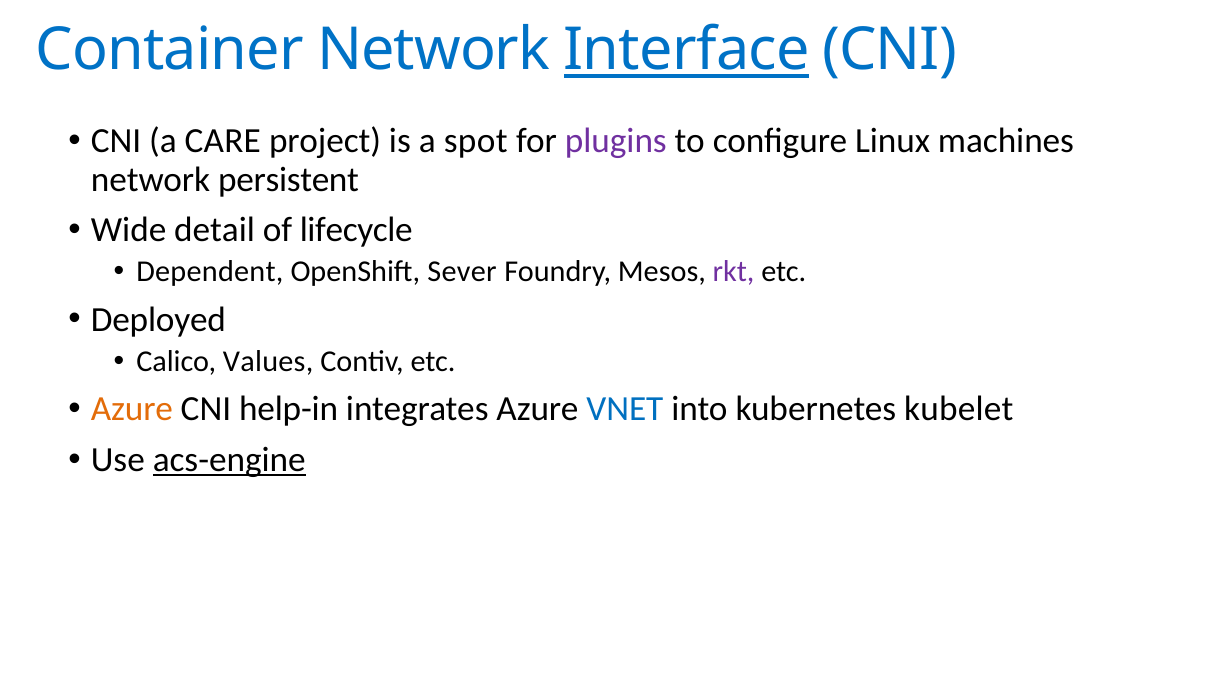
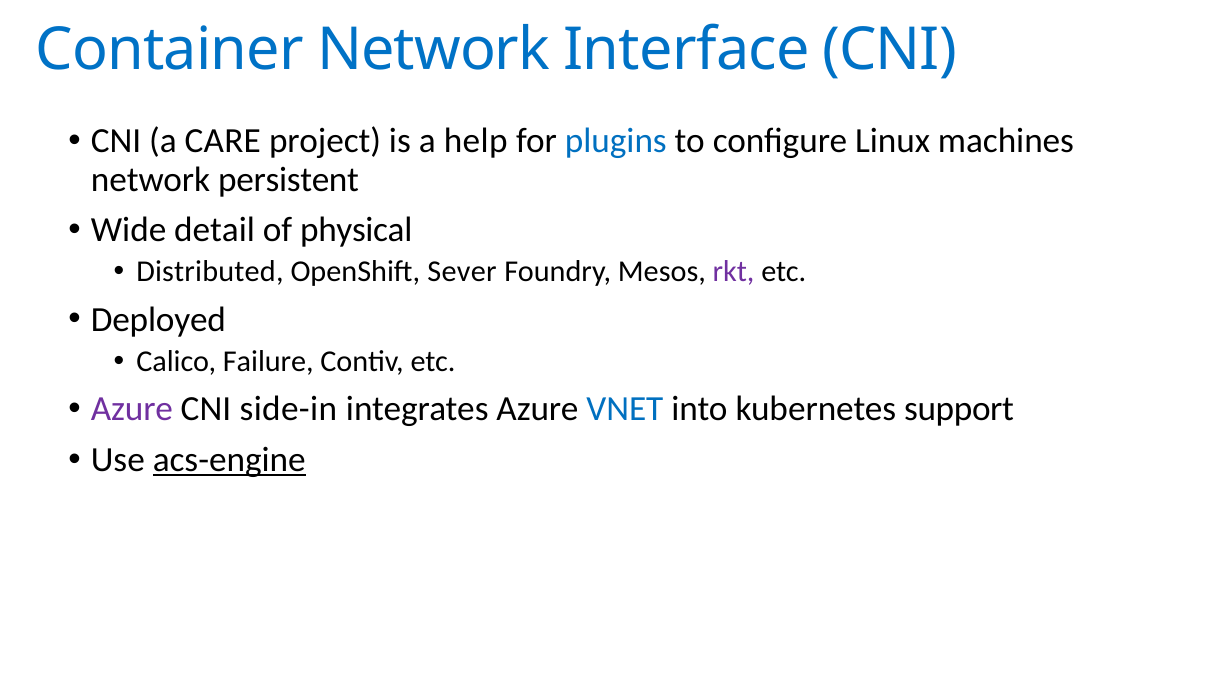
Interface underline: present -> none (687, 50)
spot: spot -> help (476, 141)
plugins colour: purple -> blue (616, 141)
lifecycle: lifecycle -> physical (356, 230)
Dependent: Dependent -> Distributed (210, 272)
Values: Values -> Failure (268, 361)
Azure colour: orange -> purple (132, 409)
help-in: help-in -> side-in (288, 409)
kubelet: kubelet -> support (959, 409)
